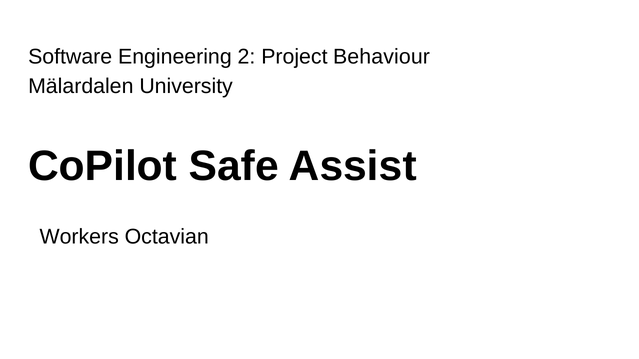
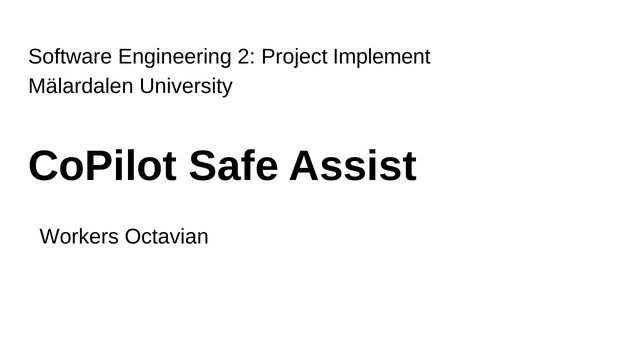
Behaviour: Behaviour -> Implement (382, 57)
